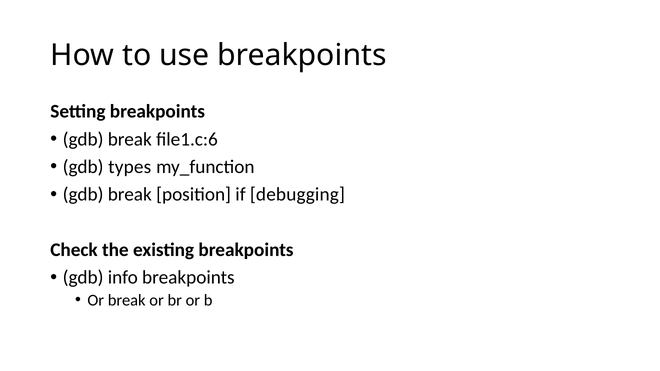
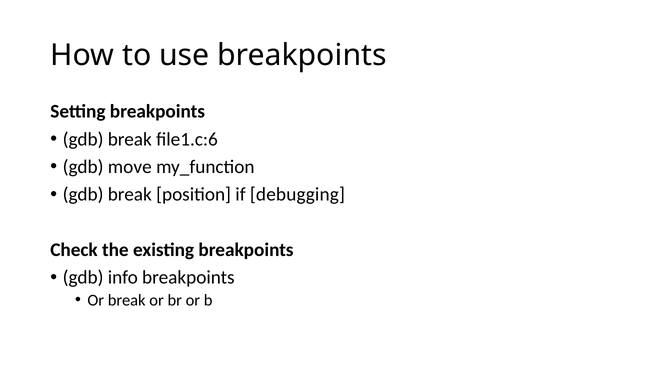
types: types -> move (130, 167)
